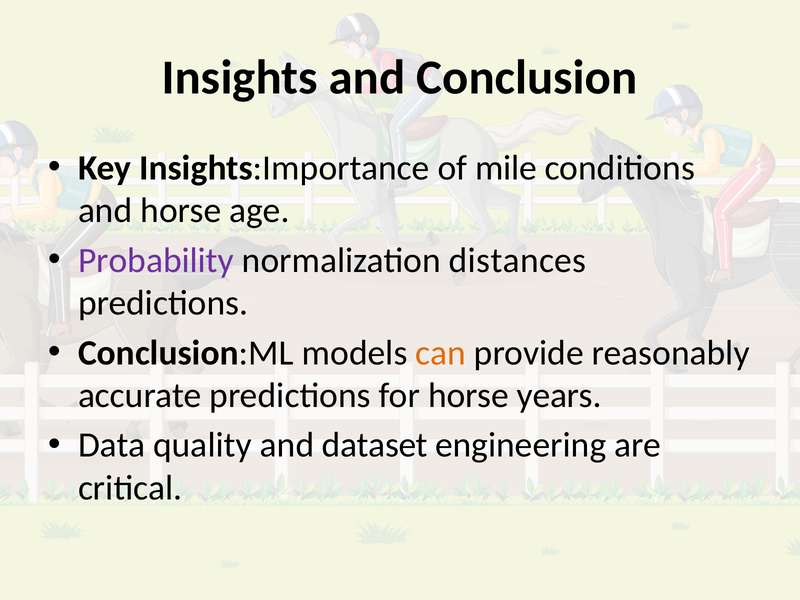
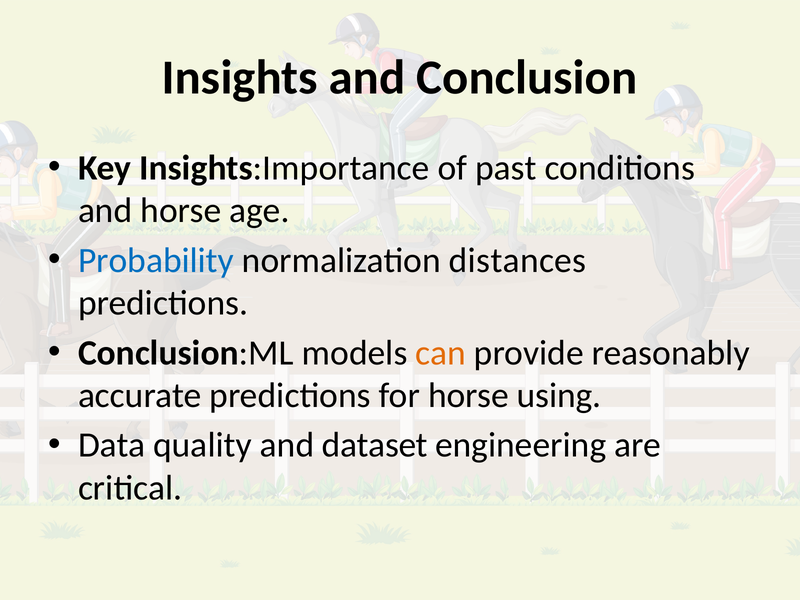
mile: mile -> past (506, 168)
Probability colour: purple -> blue (156, 260)
years: years -> using (559, 395)
